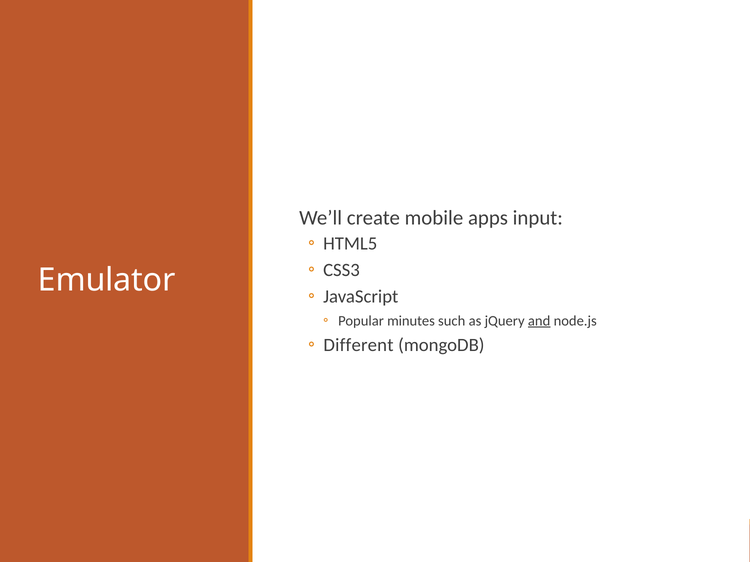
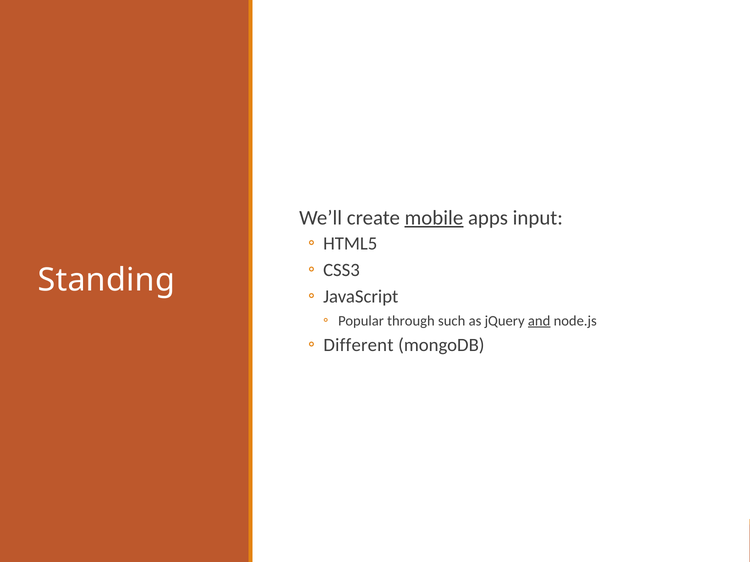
mobile underline: none -> present (434, 218)
Emulator: Emulator -> Standing (106, 280)
minutes: minutes -> through (411, 321)
